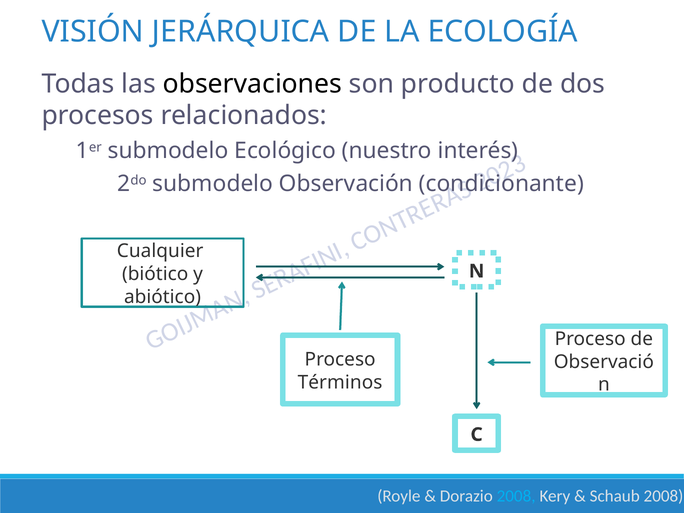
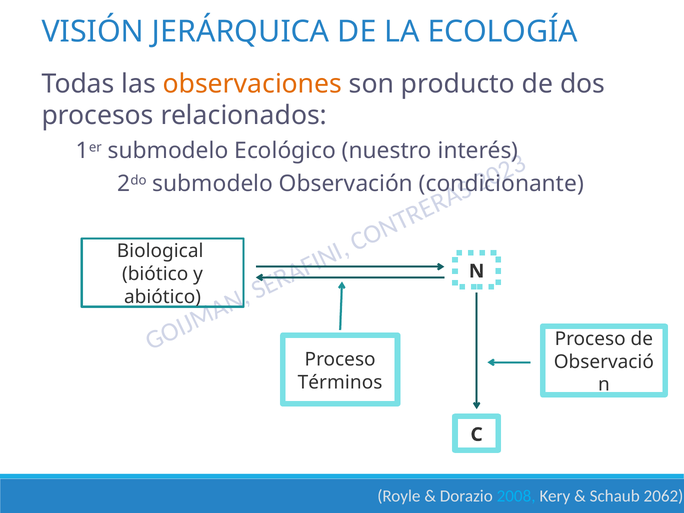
observaciones colour: black -> orange (252, 84)
Cualquier: Cualquier -> Biological (160, 251)
Schaub 2008: 2008 -> 2062 (664, 496)
